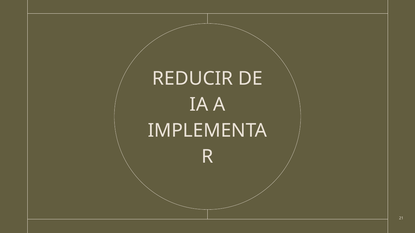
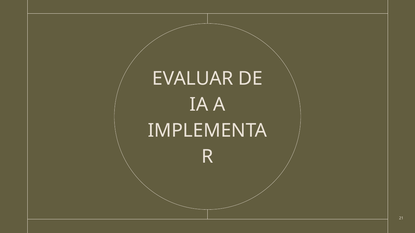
REDUCIR: REDUCIR -> EVALUAR (193, 79)
